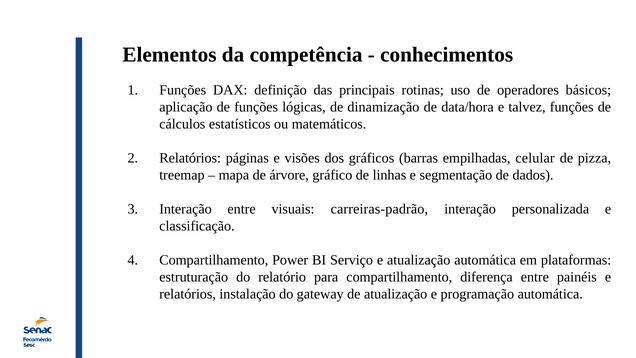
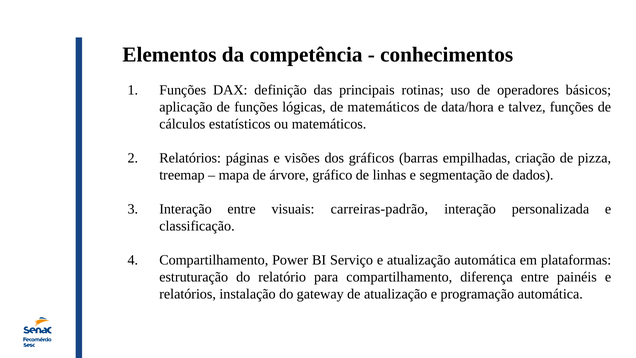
de dinamização: dinamização -> matemáticos (383, 107)
celular: celular -> criação (535, 158)
